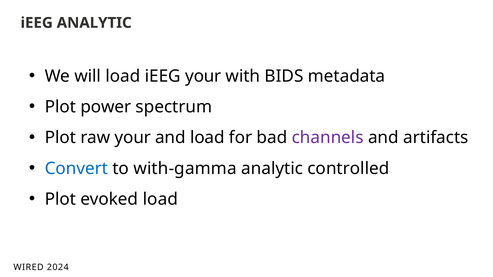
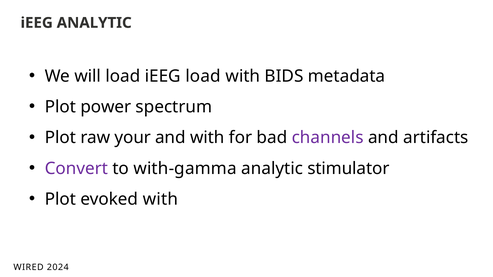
iEEG your: your -> load (203, 76)
and load: load -> with (207, 138)
Convert colour: blue -> purple (76, 169)
controlled: controlled -> stimulator (348, 169)
evoked load: load -> with (160, 199)
